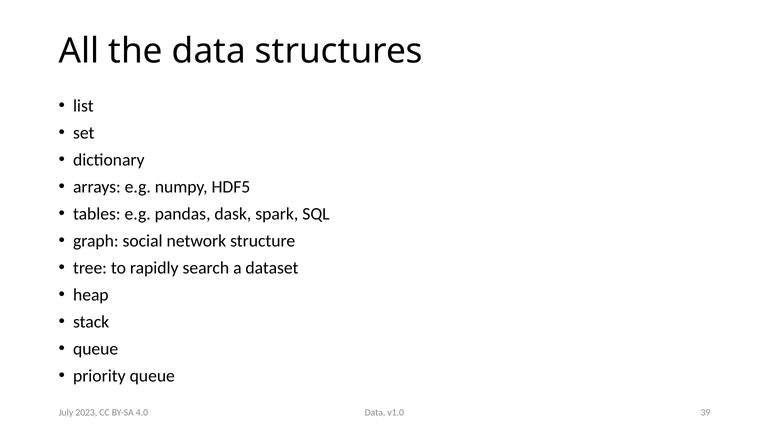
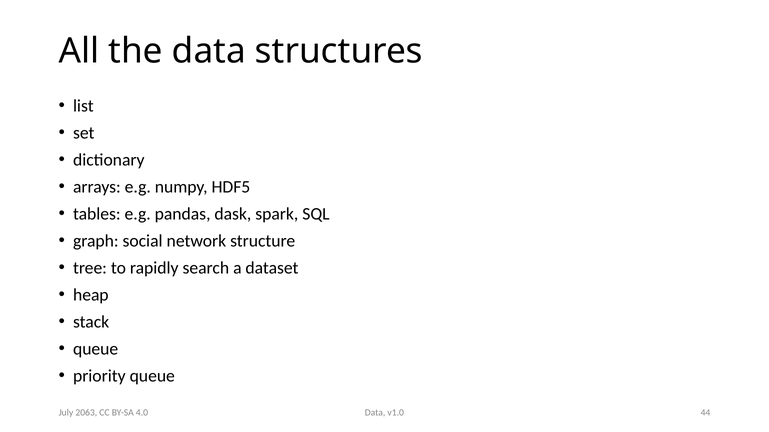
39: 39 -> 44 (705, 413)
2023: 2023 -> 2063 (86, 413)
